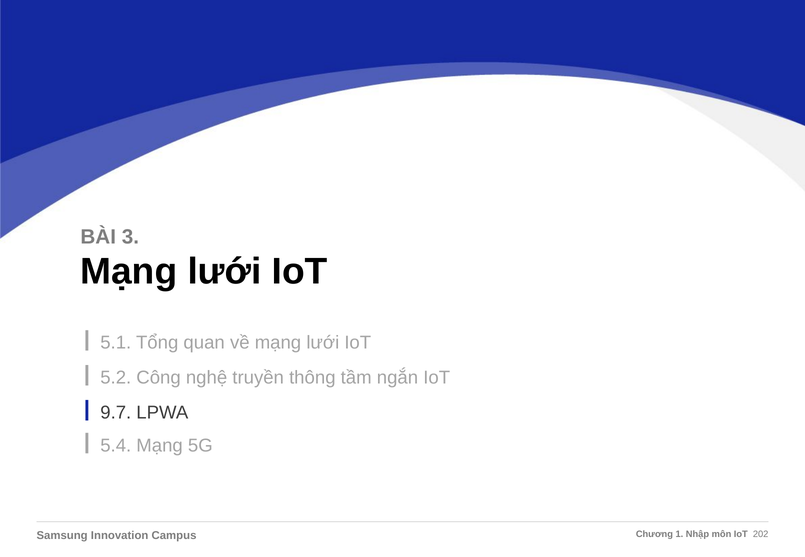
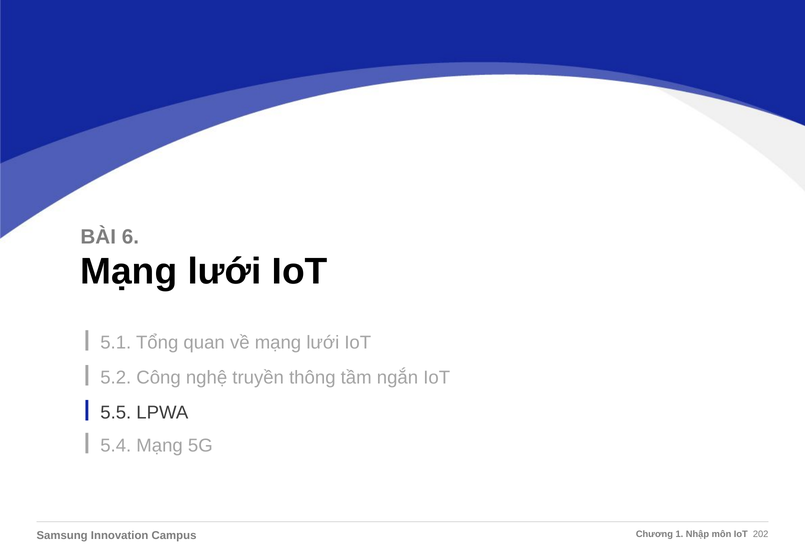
3: 3 -> 6 (130, 237)
9.7: 9.7 -> 5.5 (116, 413)
